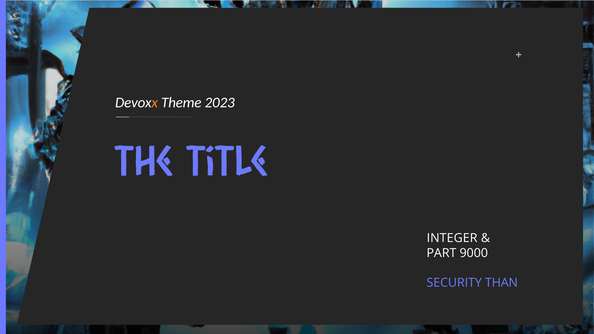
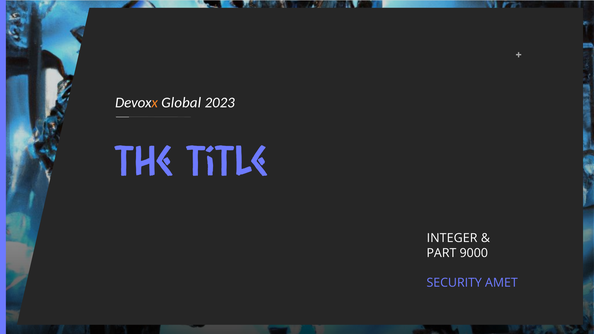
Theme: Theme -> Global (181, 103)
THAN: THAN -> AMET (501, 283)
